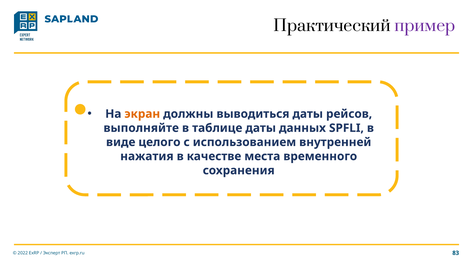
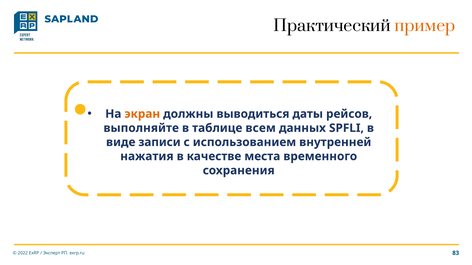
пример colour: purple -> orange (425, 26)
таблице даты: даты -> всем (261, 128)
целого: целого -> записи (160, 142)
